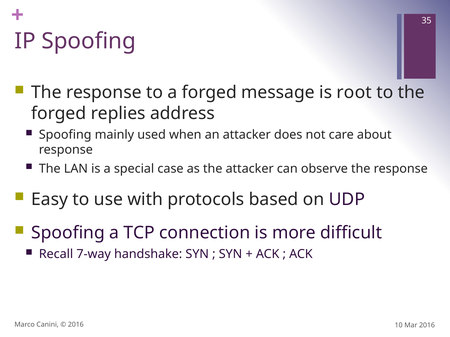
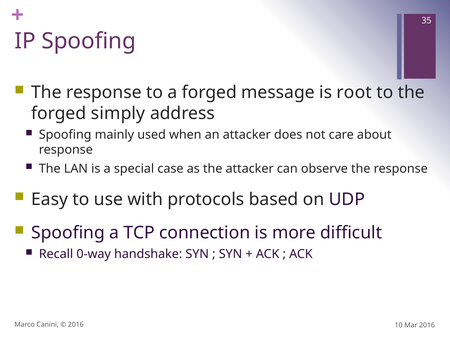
replies: replies -> simply (118, 114)
7-way: 7-way -> 0-way (94, 255)
